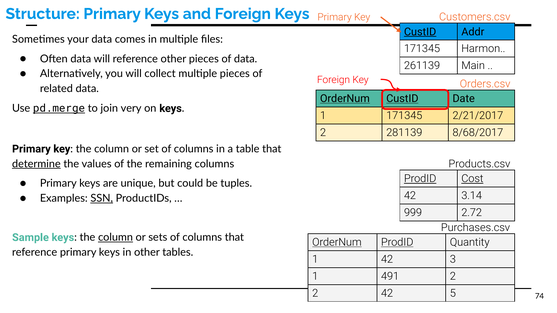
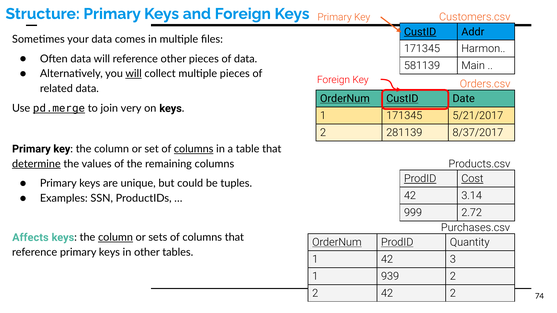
261139: 261139 -> 581139 (422, 66)
will underline: none -> present (134, 74)
2/21/2017: 2/21/2017 -> 5/21/2017 (478, 116)
8/68/2017: 8/68/2017 -> 8/37/2017 (478, 133)
columns underline: none -> present (194, 149)
SSN underline: present -> none (102, 199)
Sample: Sample -> Affects (30, 238)
491: 491 -> 939 (390, 276)
42 5: 5 -> 2 (453, 293)
